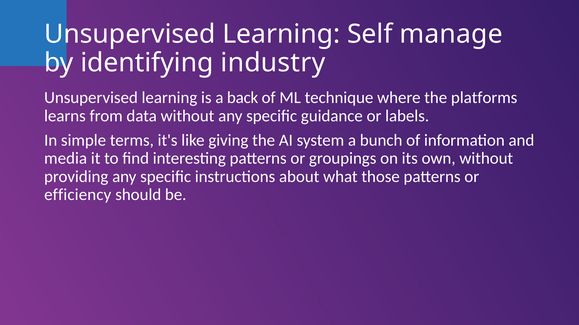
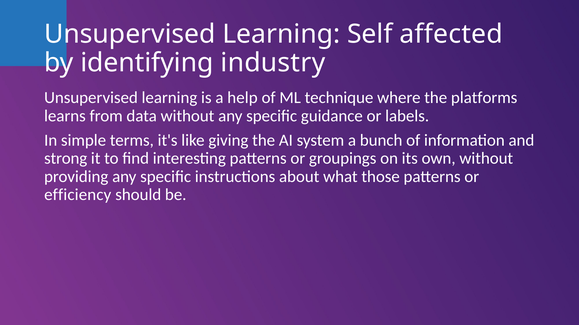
manage: manage -> affected (451, 34)
back: back -> help (242, 98)
media: media -> strong (66, 159)
